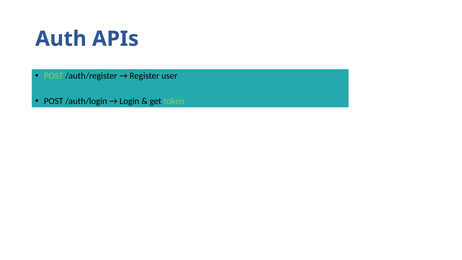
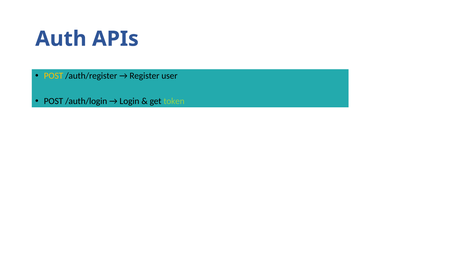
POST colour: light green -> yellow (54, 76)
